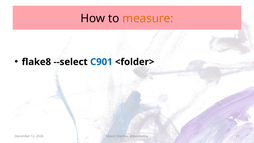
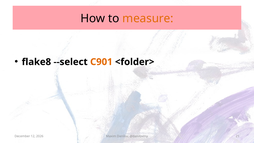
C901 colour: blue -> orange (101, 62)
